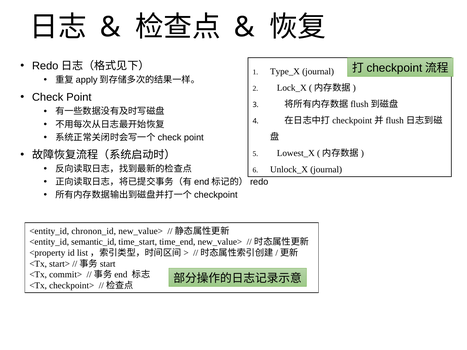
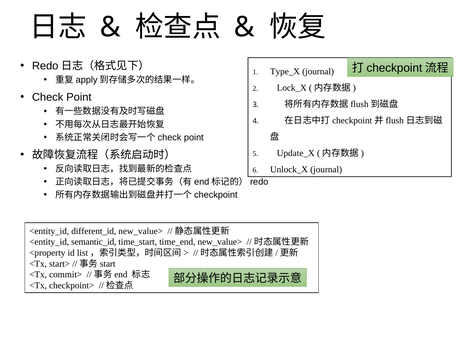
Lowest_X: Lowest_X -> Update_X (296, 153)
chronon_id: chronon_id -> different_id (94, 231)
